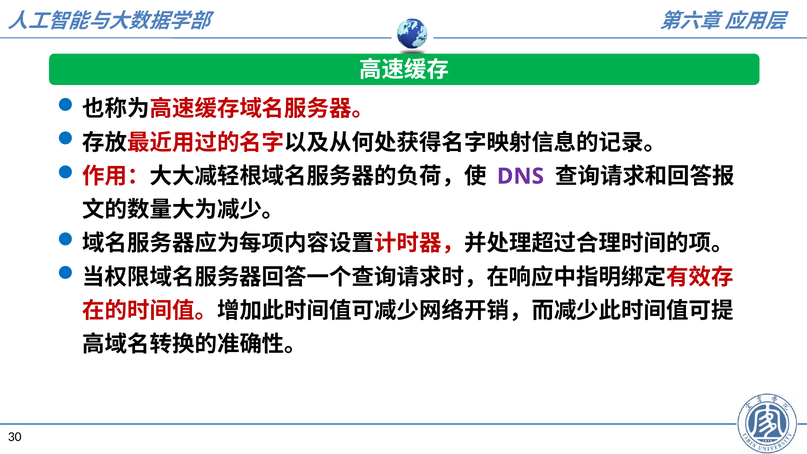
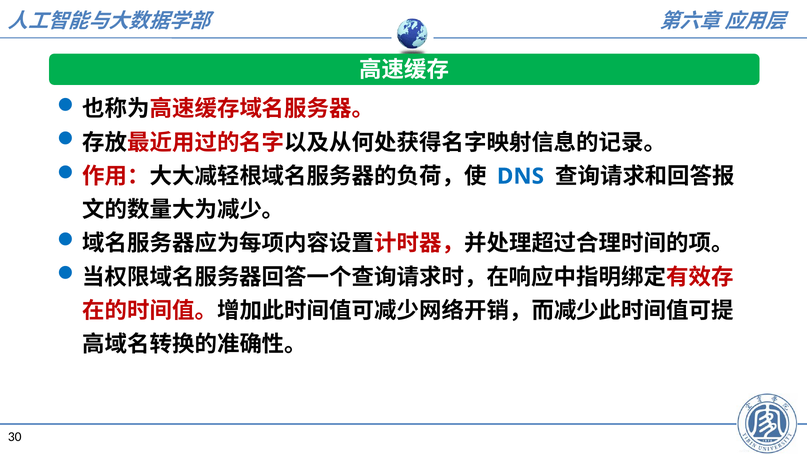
DNS colour: purple -> blue (520, 176)
